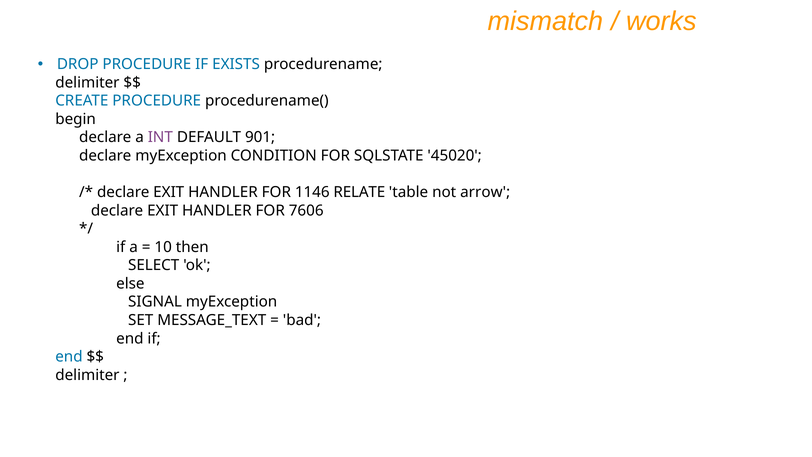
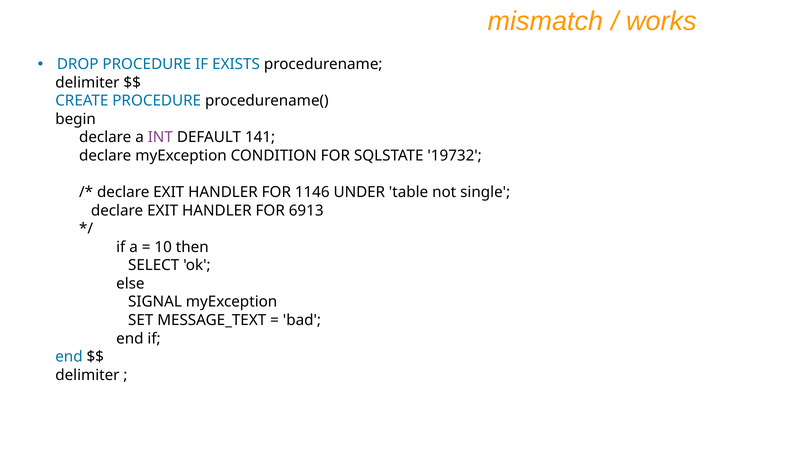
901: 901 -> 141 (260, 137)
45020: 45020 -> 19732 (455, 156)
RELATE: RELATE -> UNDER (359, 192)
arrow: arrow -> single (485, 192)
7606: 7606 -> 6913 (306, 210)
